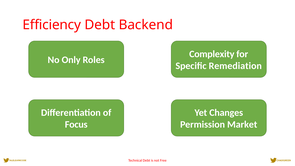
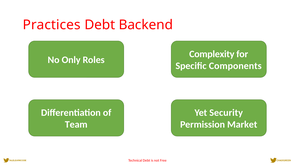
Efficiency: Efficiency -> Practices (52, 25)
Remediation: Remediation -> Components (235, 66)
Changes: Changes -> Security (226, 113)
Focus: Focus -> Team (76, 124)
